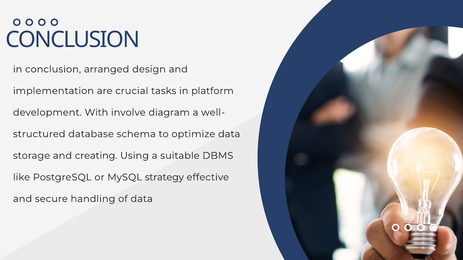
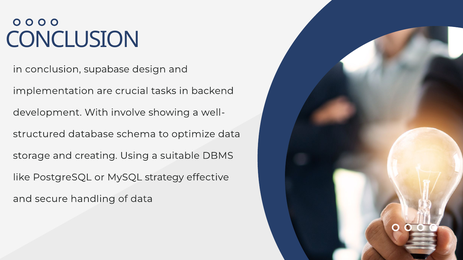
arranged: arranged -> supabase (107, 69)
platform: platform -> backend (212, 91)
diagram: diagram -> showing (169, 113)
